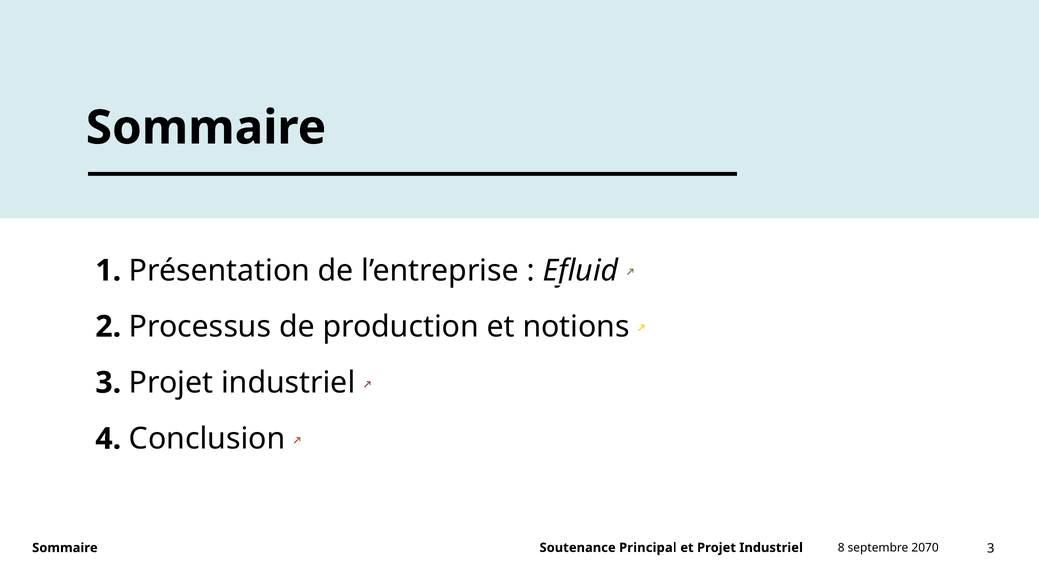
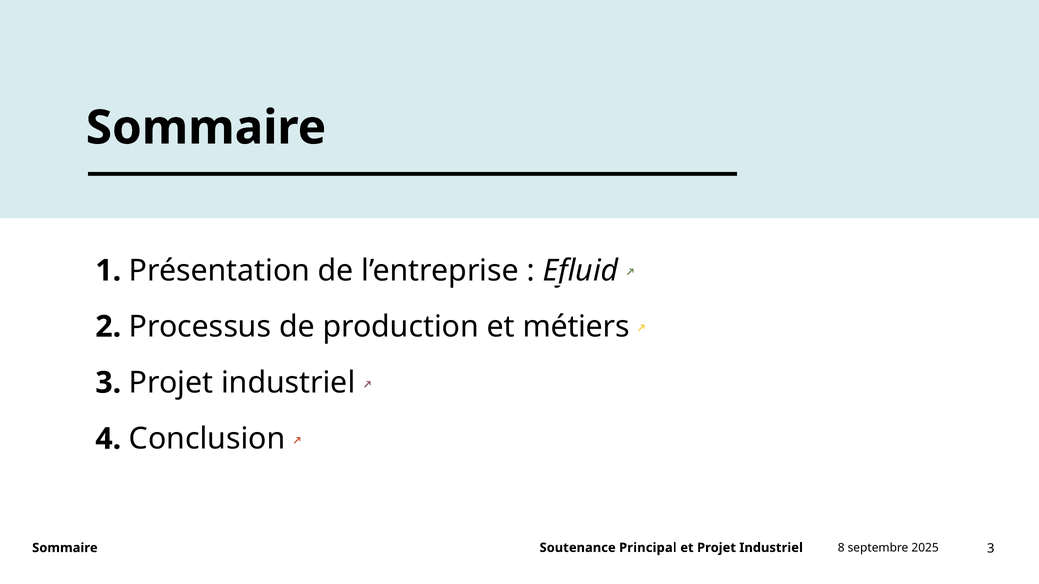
notions: notions -> métiers (576, 327)
2070: 2070 -> 2025 (925, 548)
